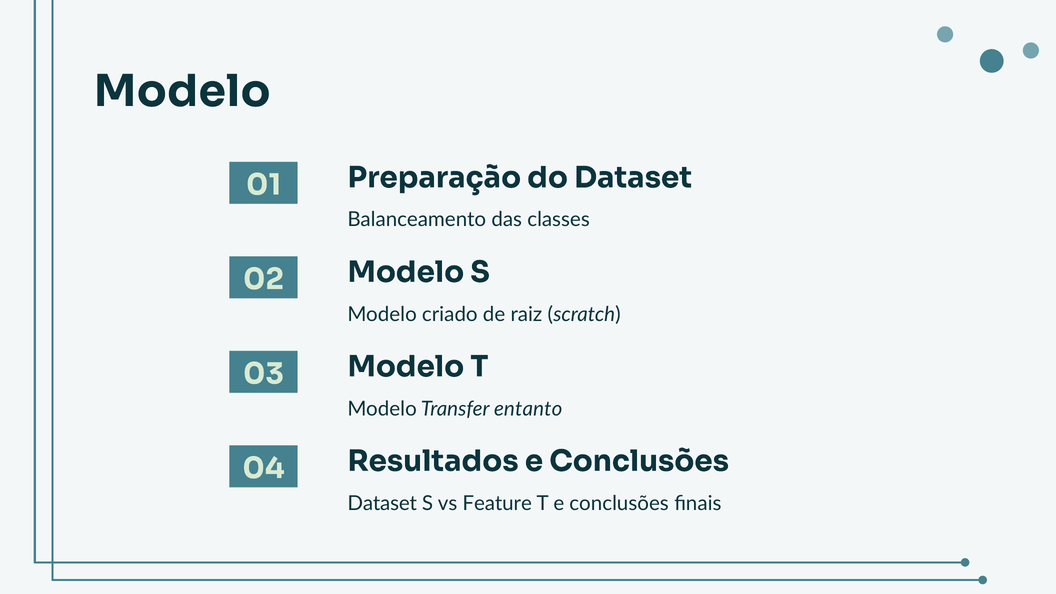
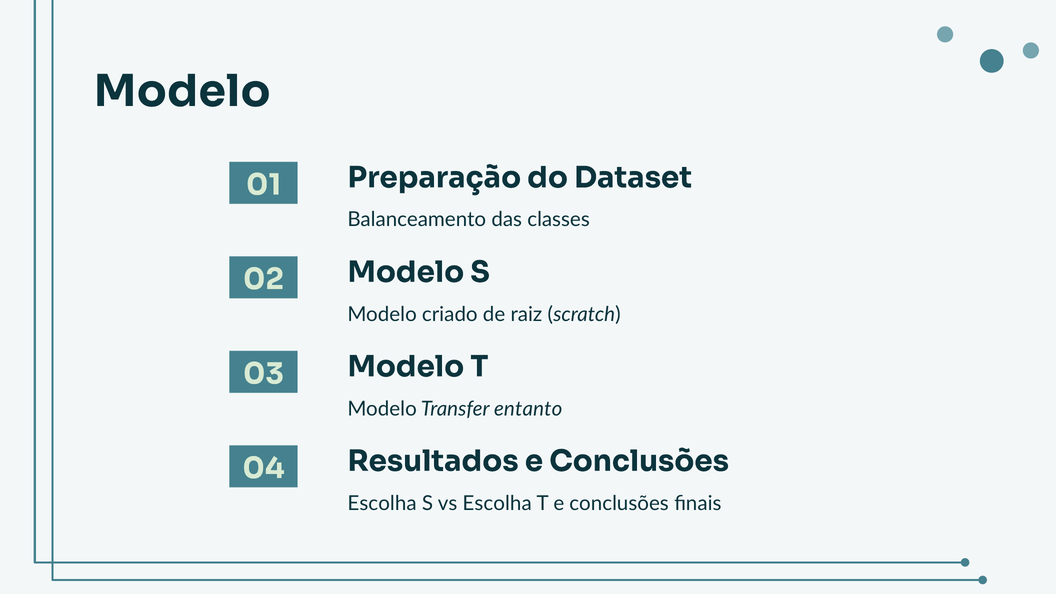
Dataset: Dataset -> Escolha (382, 503)
vs Feature: Feature -> Escolha (497, 503)
